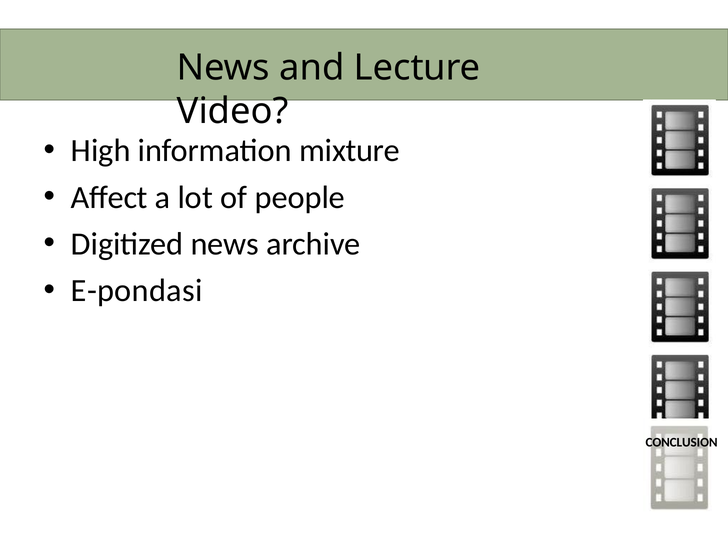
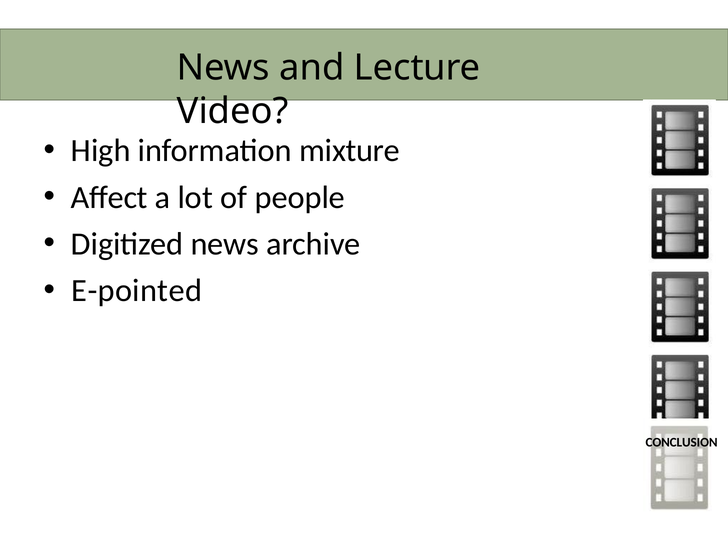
E-pondasi: E-pondasi -> E-pointed (137, 291)
